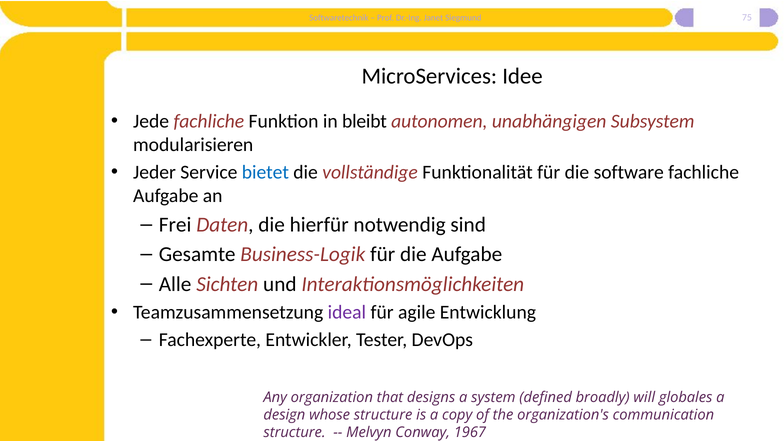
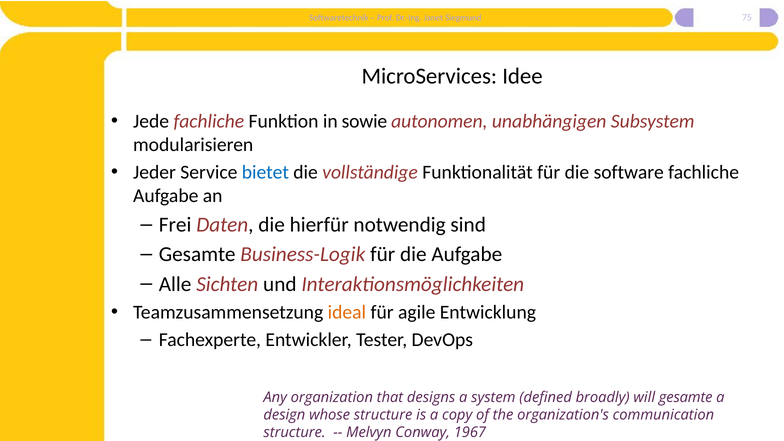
bleibt: bleibt -> sowie (364, 121)
ideal colour: purple -> orange (347, 312)
will globales: globales -> gesamte (686, 397)
